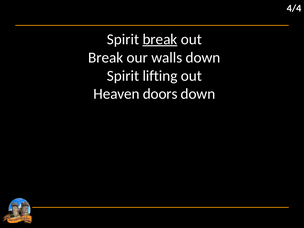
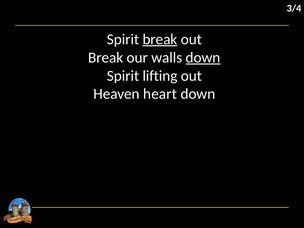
4/4: 4/4 -> 3/4 (294, 8)
down underline: none -> present (203, 57)
doors: doors -> heart (160, 94)
